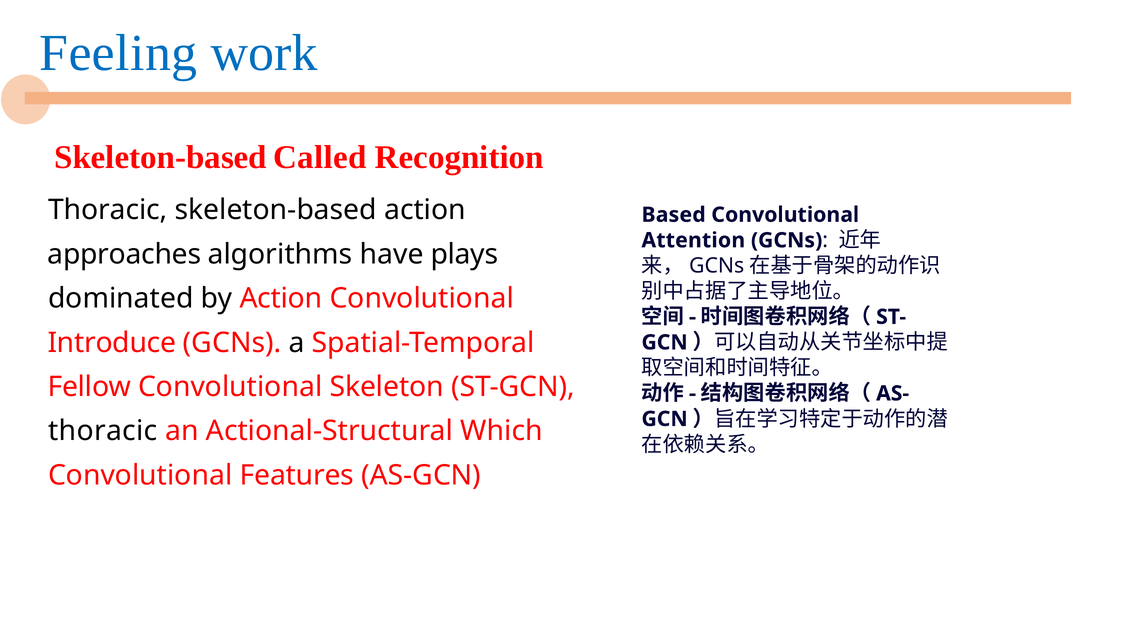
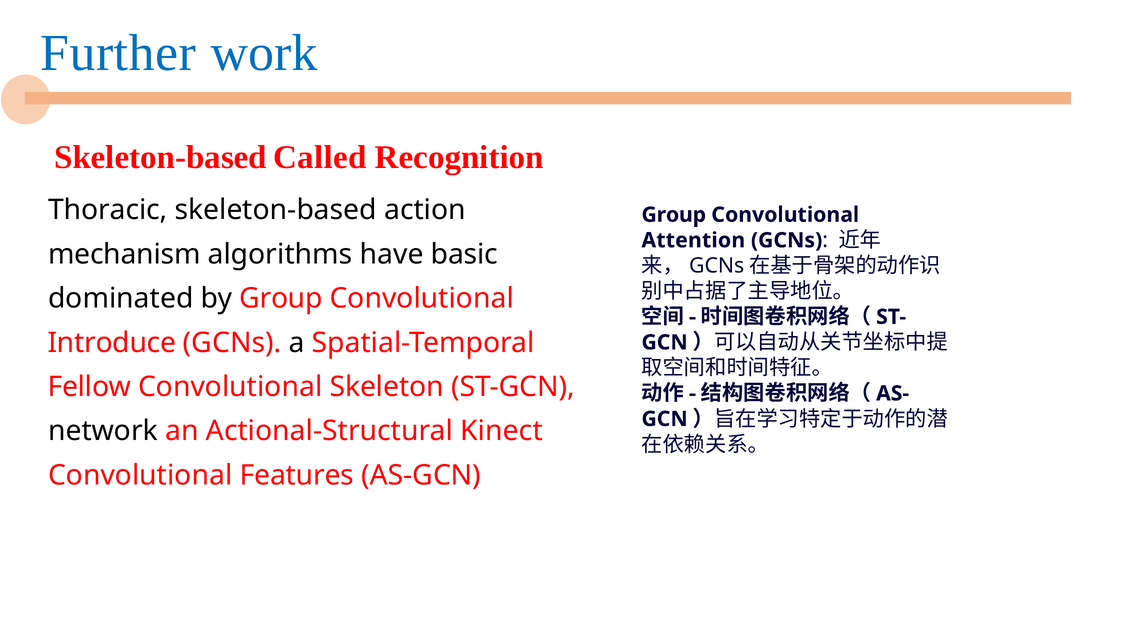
Feeling: Feeling -> Further (118, 53)
Based: Based -> Group (674, 215)
approaches: approaches -> mechanism (124, 254)
plays: plays -> basic (464, 254)
by Action: Action -> Group (281, 298)
thoracic: thoracic -> network (103, 431)
Which: Which -> Kinect (502, 431)
